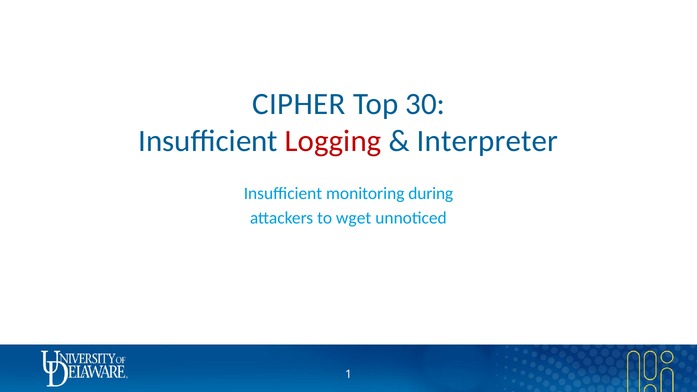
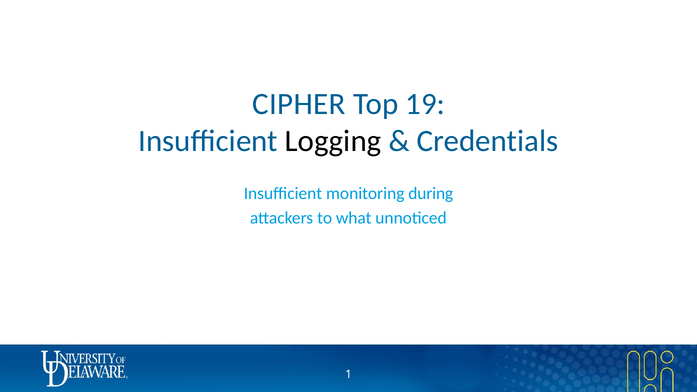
30: 30 -> 19 (425, 104)
Logging colour: red -> black (333, 141)
Interpreter: Interpreter -> Credentials (487, 141)
wget: wget -> what (354, 218)
